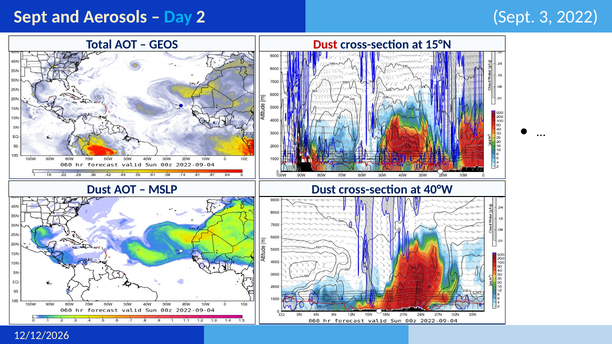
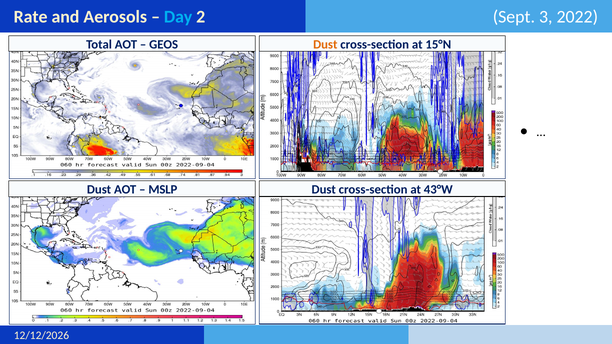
Sept: Sept -> Rate (31, 17)
Dust colour: red -> orange (325, 44)
40°W: 40°W -> 43°W (438, 190)
